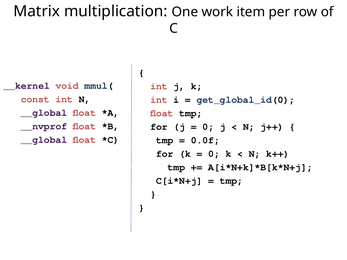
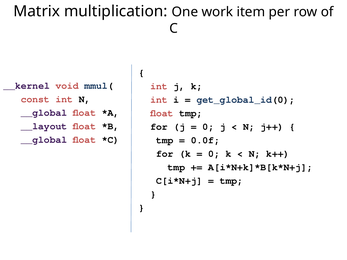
__nvprof: __nvprof -> __layout (44, 126)
